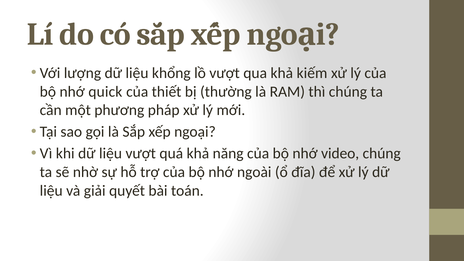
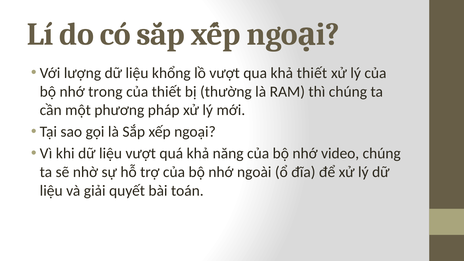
khả kiếm: kiếm -> thiết (312, 73)
quick: quick -> trong (105, 92)
